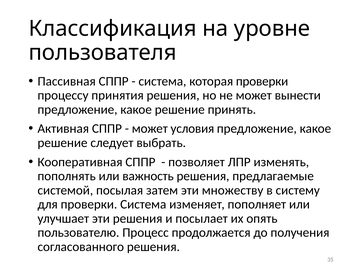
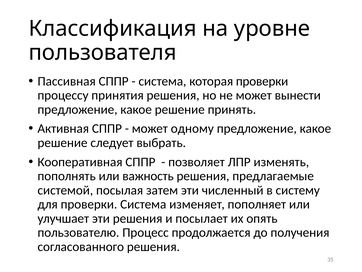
условия: условия -> одному (192, 128)
множеству: множеству -> численный (233, 190)
